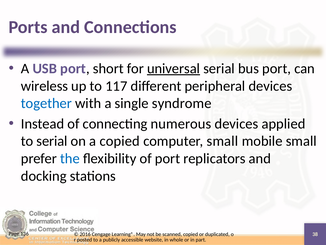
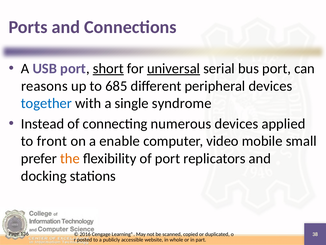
short underline: none -> present (108, 68)
wireless: wireless -> reasons (44, 86)
117: 117 -> 685 (116, 86)
to serial: serial -> front (52, 141)
a copied: copied -> enable (120, 141)
computer small: small -> video (223, 141)
the colour: blue -> orange (70, 158)
